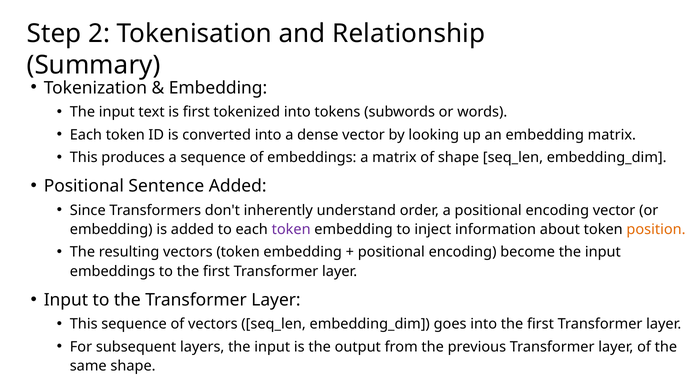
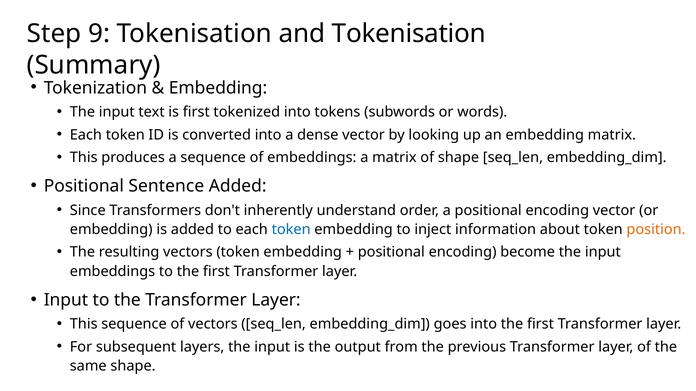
2: 2 -> 9 (99, 34)
and Relationship: Relationship -> Tokenisation (409, 34)
token colour: purple -> blue (291, 230)
